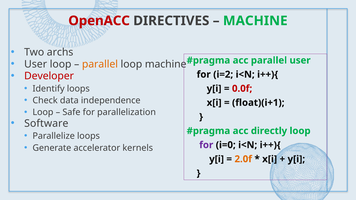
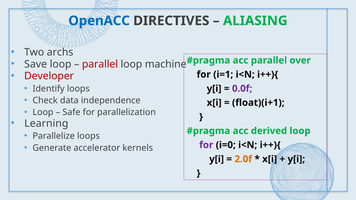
OpenACC colour: red -> blue (99, 21)
MACHINE: MACHINE -> ALIASING (255, 21)
User: User -> Save (36, 64)
parallel colour: orange -> red (100, 64)
parallel user: user -> over (300, 60)
i=2: i=2 -> i=1 (223, 75)
0.0f colour: red -> purple (242, 89)
Software: Software -> Learning (46, 124)
directly: directly -> derived (269, 131)
